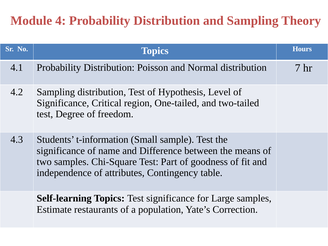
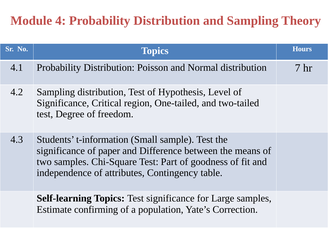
name: name -> paper (109, 151)
restaurants: restaurants -> confirming (96, 209)
